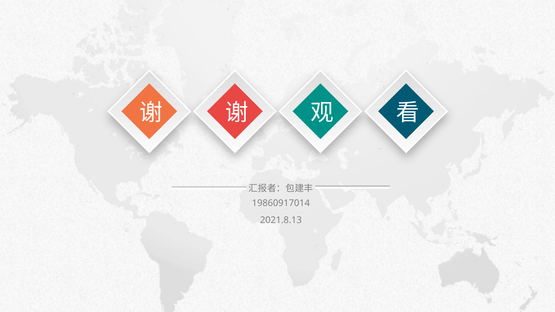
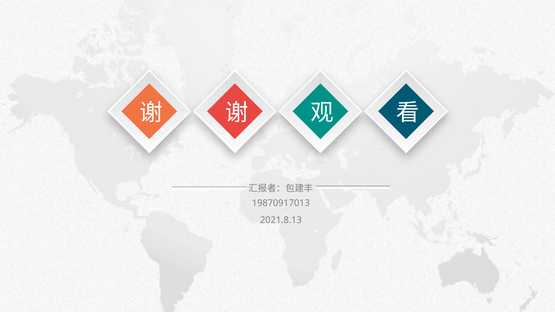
19860917014: 19860917014 -> 19870917013 (281, 203)
